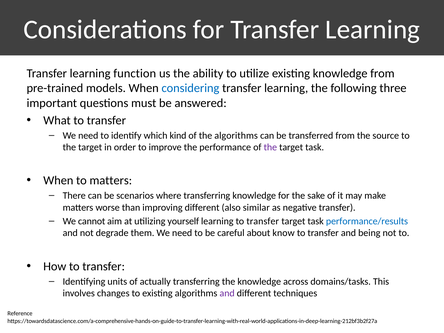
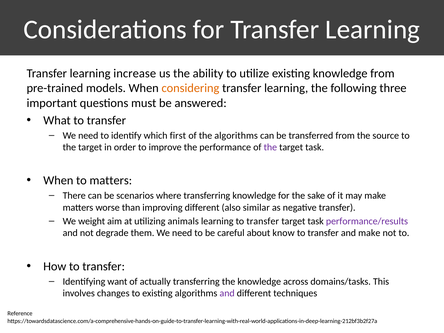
function: function -> increase (135, 73)
considering colour: blue -> orange (190, 88)
kind: kind -> first (178, 135)
cannot: cannot -> weight (92, 221)
yourself: yourself -> animals (183, 221)
performance/results colour: blue -> purple (367, 221)
and being: being -> make (369, 233)
units: units -> want (117, 281)
